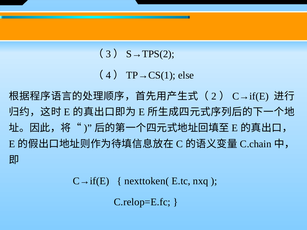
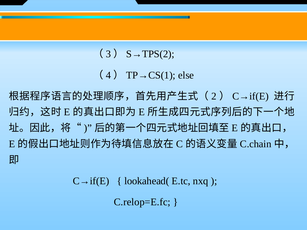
nexttoken(: nexttoken( -> lookahead( (147, 181)
